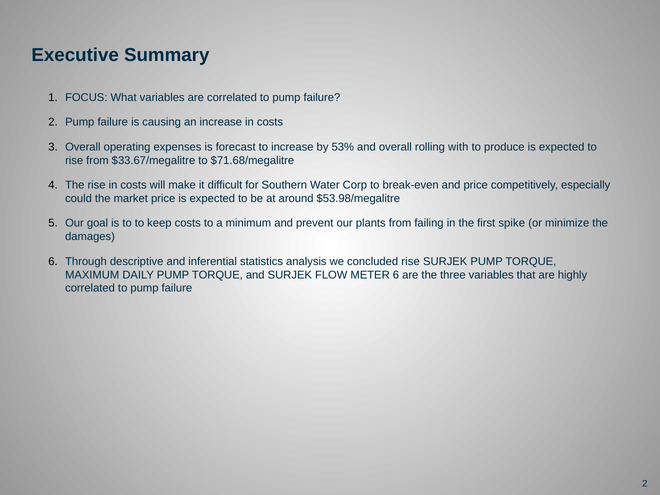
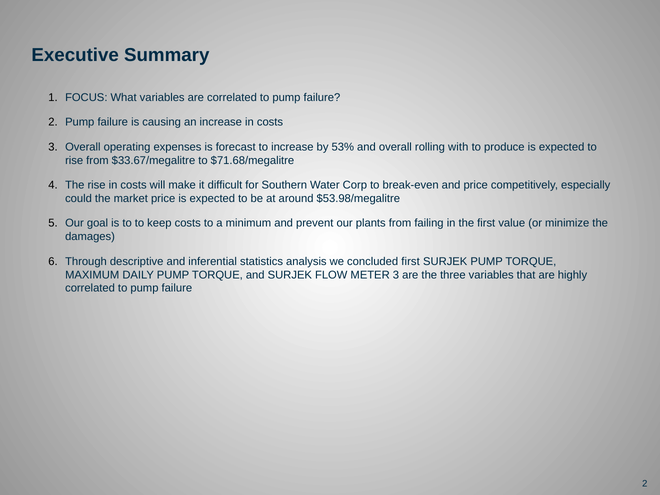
spike: spike -> value (512, 223)
concluded rise: rise -> first (411, 261)
METER 6: 6 -> 3 (396, 275)
